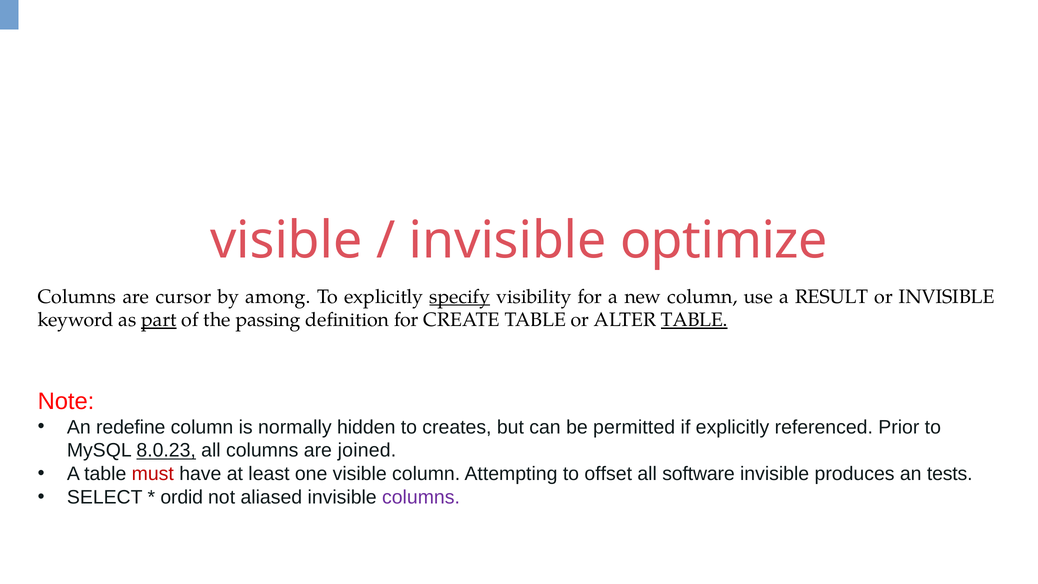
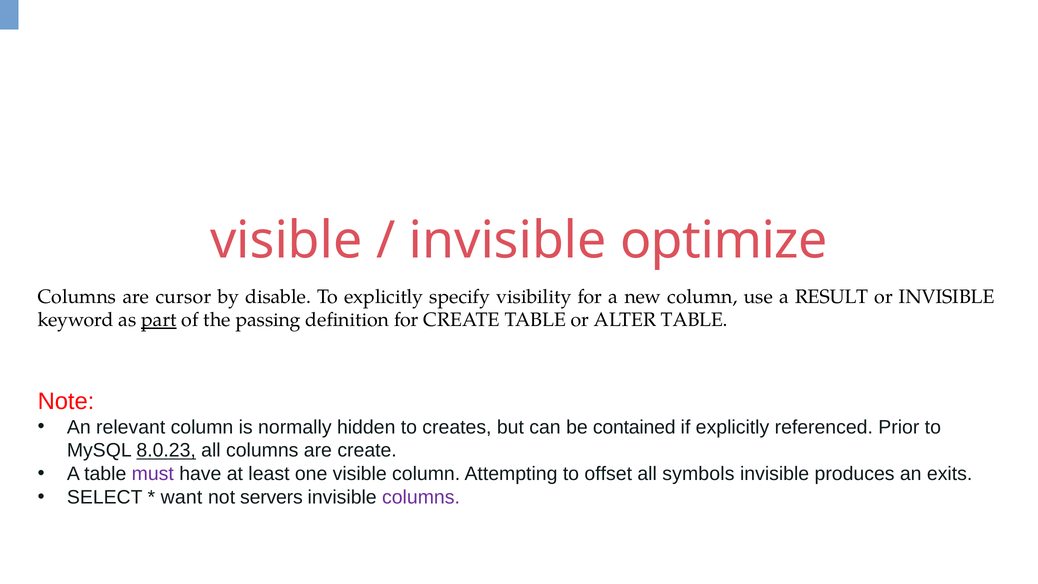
among: among -> disable (278, 297)
specify underline: present -> none (460, 297)
TABLE underline: present -> none (694, 320)
redefine: redefine -> relevant (131, 427)
permitted: permitted -> contained (634, 427)
are joined: joined -> create (367, 450)
must colour: red -> purple (153, 474)
software: software -> symbols (698, 474)
tests: tests -> exits (950, 474)
ordid: ordid -> want (182, 497)
aliased: aliased -> servers (271, 497)
